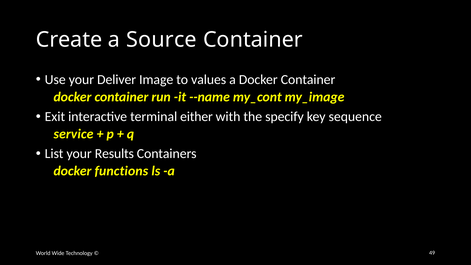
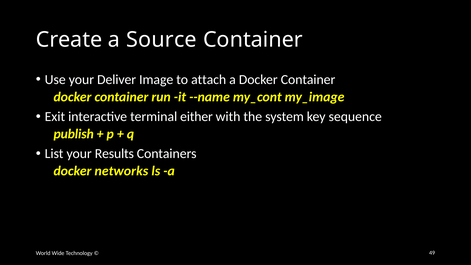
values: values -> attach (209, 80)
specify: specify -> system (284, 117)
service: service -> publish (74, 134)
functions: functions -> networks (121, 171)
